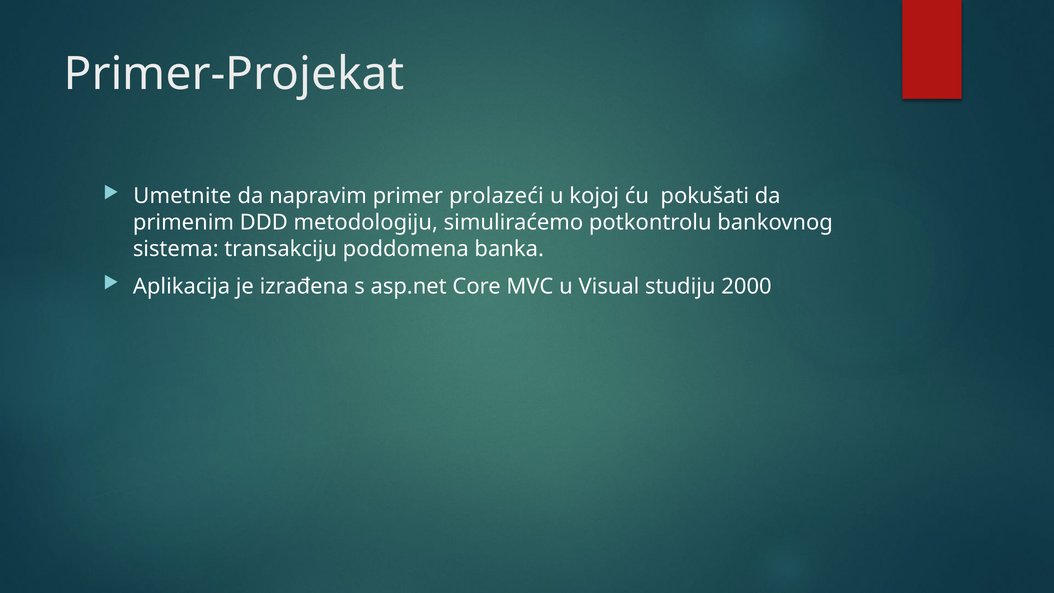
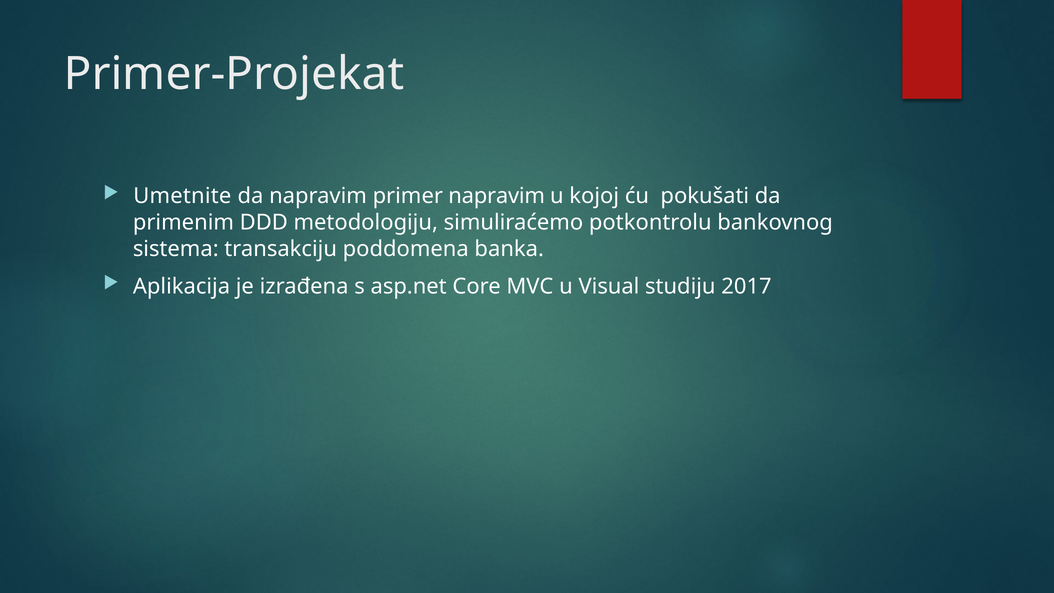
primer prolazeći: prolazeći -> napravim (497, 196)
2000: 2000 -> 2017 (747, 286)
